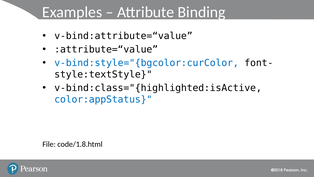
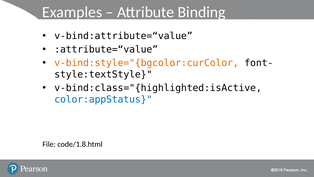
v-bind:style="{bgcolor:curColor colour: blue -> orange (147, 63)
